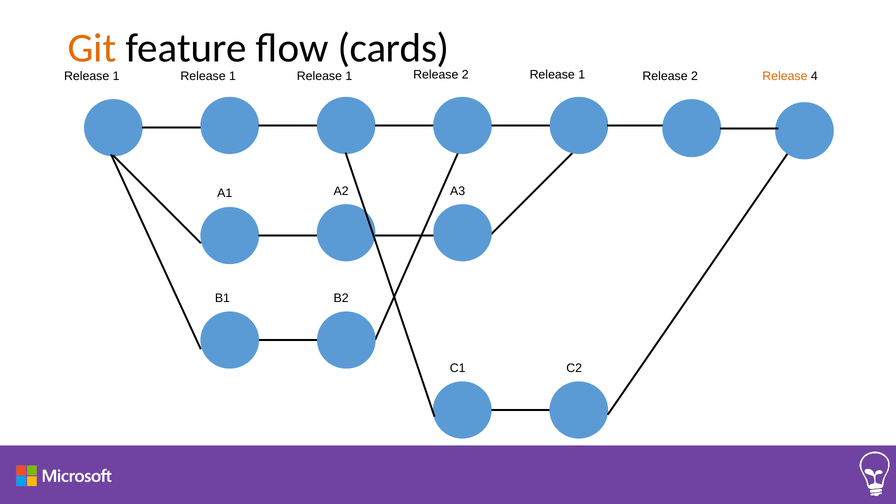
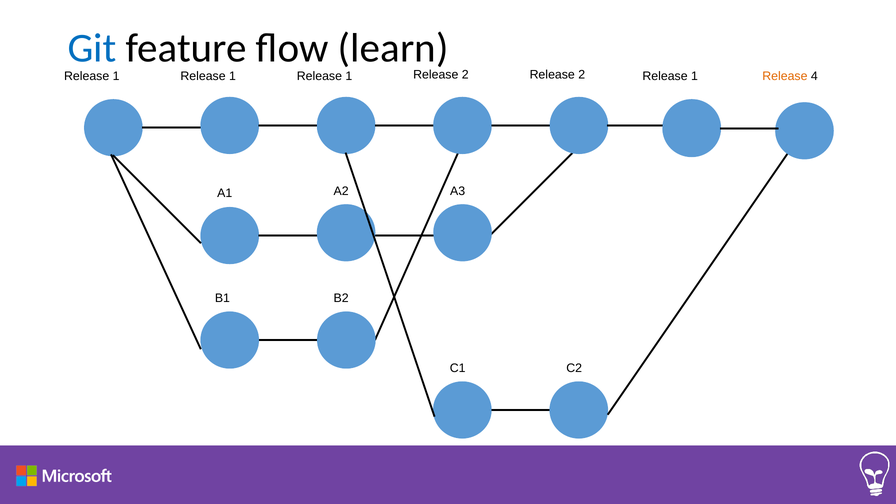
Git colour: orange -> blue (92, 48)
cards: cards -> learn (393, 48)
2 Release 1: 1 -> 2 (582, 75)
2: 2 -> 1 (694, 76)
